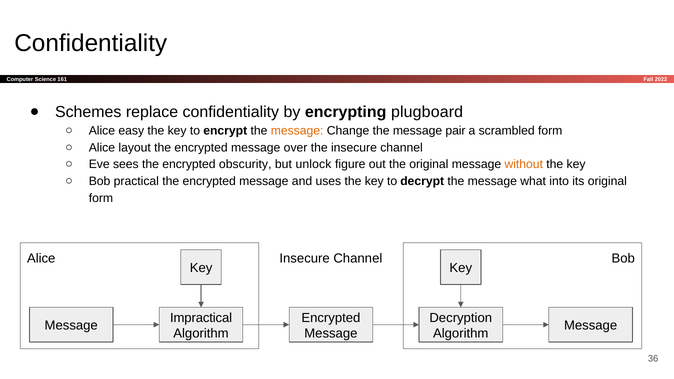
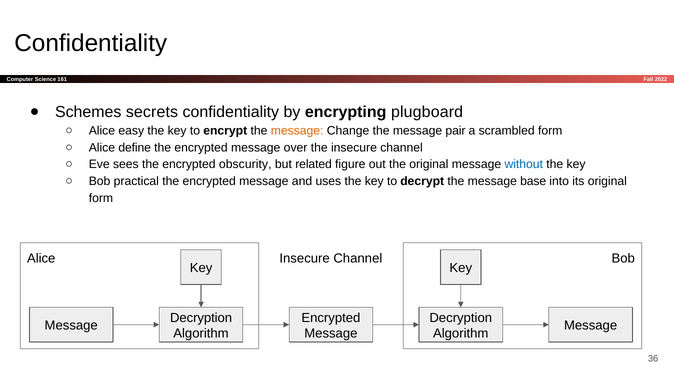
replace: replace -> secrets (152, 112)
layout: layout -> define (135, 148)
unlock: unlock -> related (314, 165)
without colour: orange -> blue (524, 165)
what: what -> base (533, 181)
Impractical: Impractical -> Decryption (201, 318)
